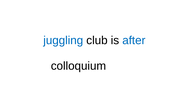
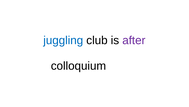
after colour: blue -> purple (134, 40)
